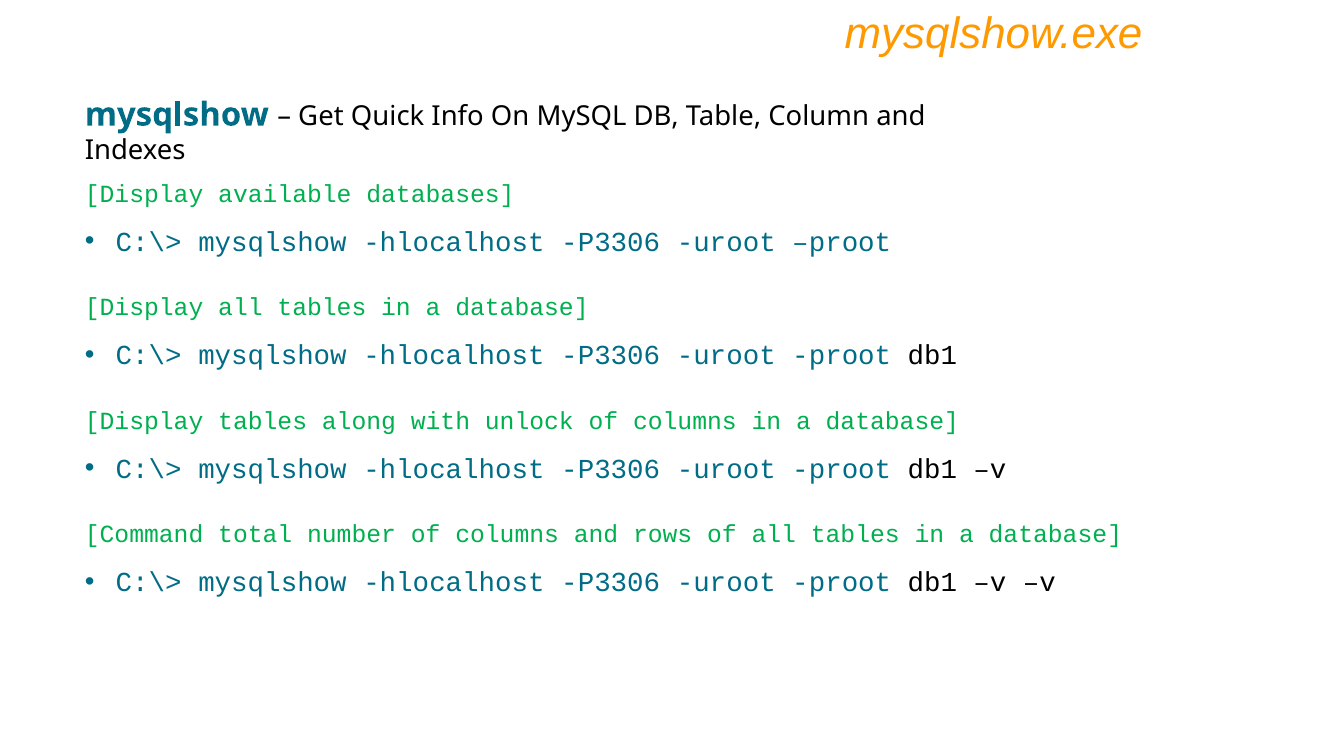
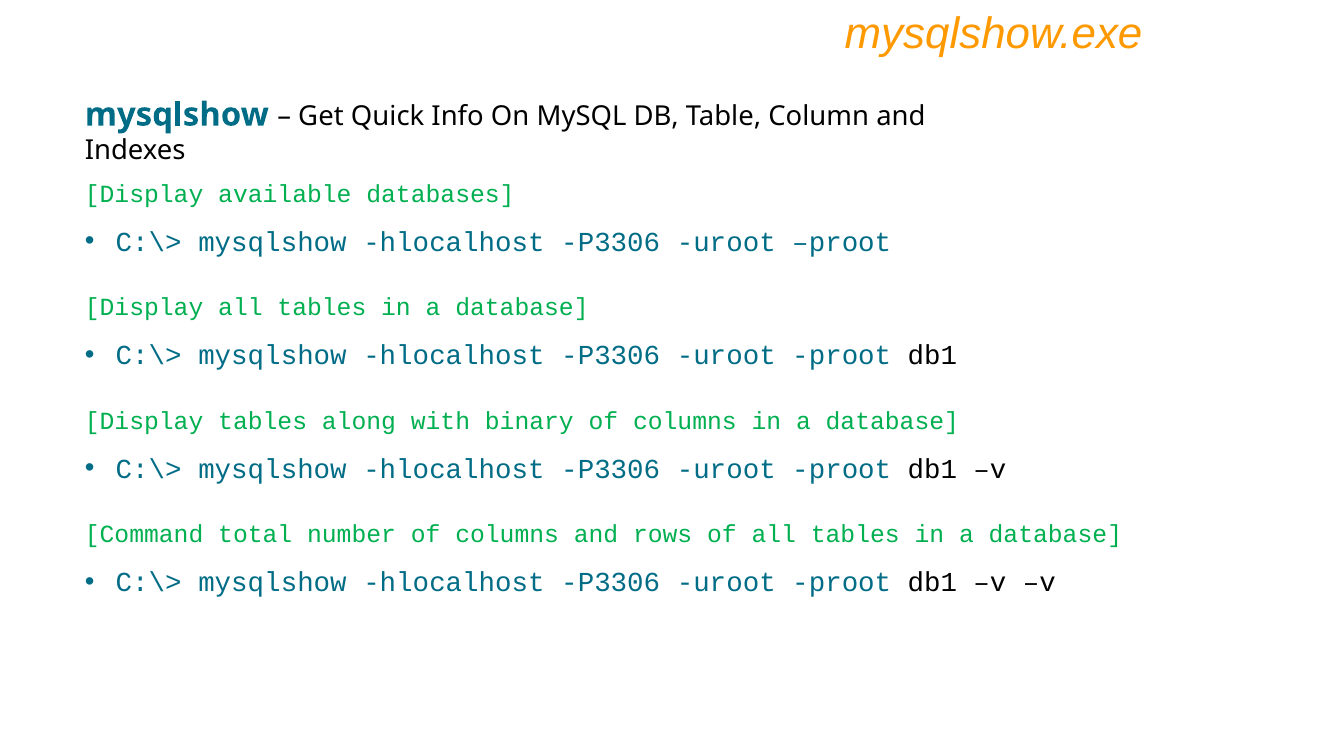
unlock: unlock -> binary (529, 421)
